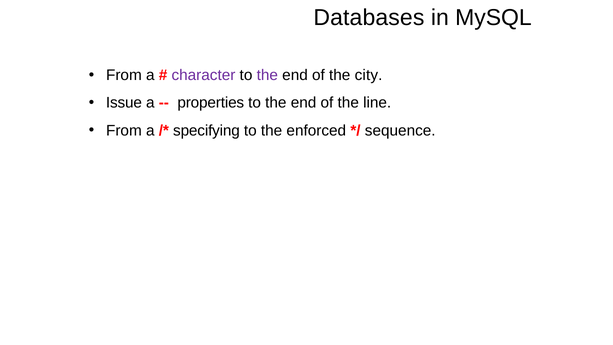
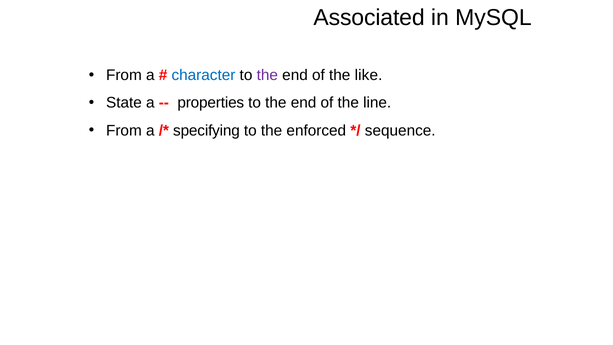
Databases: Databases -> Associated (369, 18)
character colour: purple -> blue (203, 75)
city: city -> like (369, 75)
Issue: Issue -> State (124, 103)
